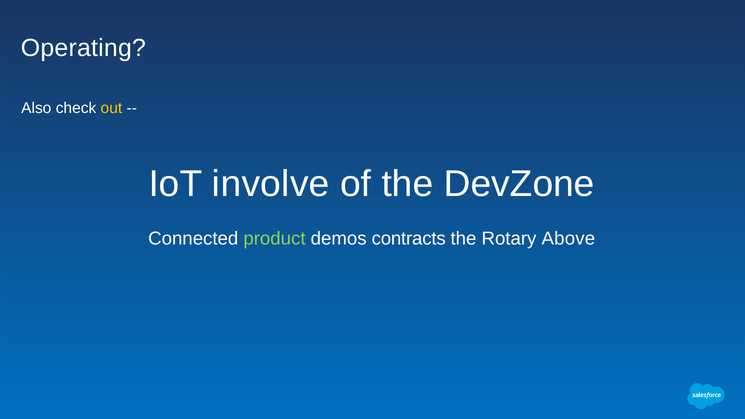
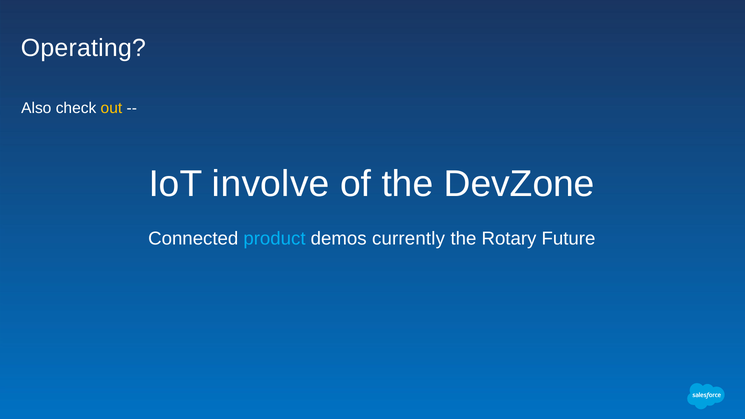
product colour: light green -> light blue (274, 238)
contracts: contracts -> currently (408, 238)
Above: Above -> Future (568, 238)
